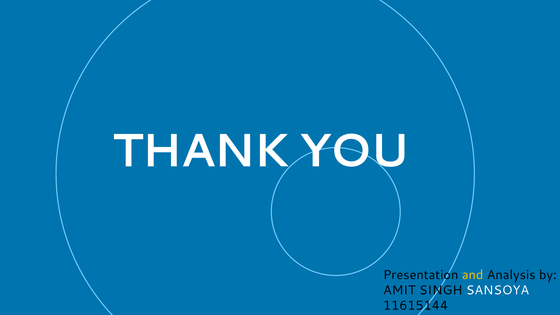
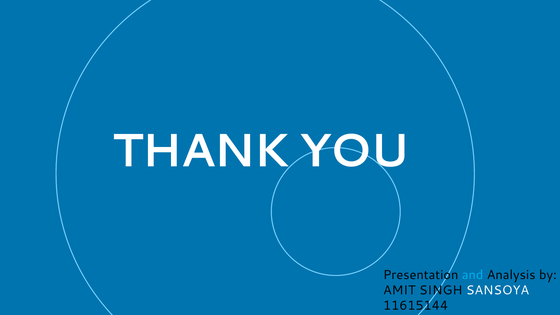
and colour: yellow -> light blue (473, 275)
